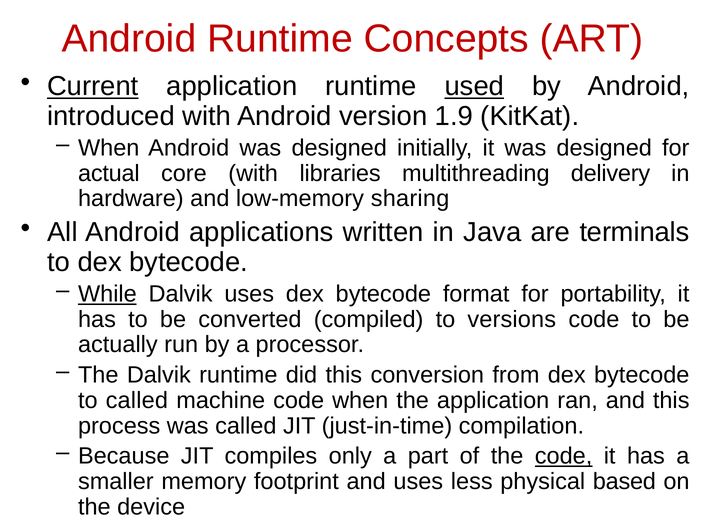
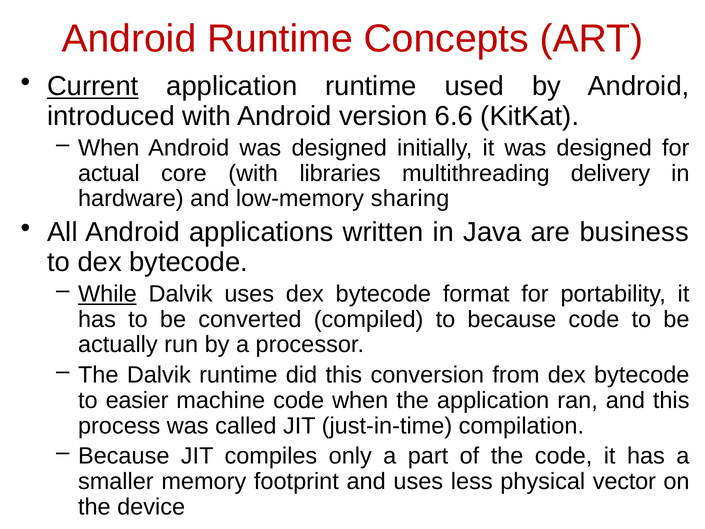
used underline: present -> none (474, 86)
1.9: 1.9 -> 6.6 (454, 116)
terminals: terminals -> business (634, 232)
to versions: versions -> because (512, 319)
to called: called -> easier (137, 400)
code underline: present -> none (564, 456)
based: based -> vector (624, 481)
